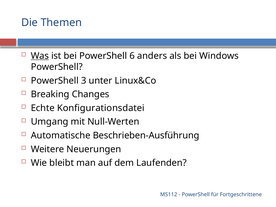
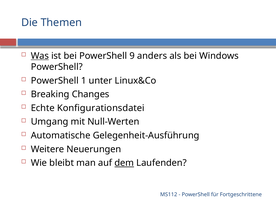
6: 6 -> 9 (132, 56)
3: 3 -> 1 (84, 81)
Beschrieben-Ausführung: Beschrieben-Ausführung -> Gelegenheit-Ausführung (146, 135)
dem underline: none -> present (124, 163)
